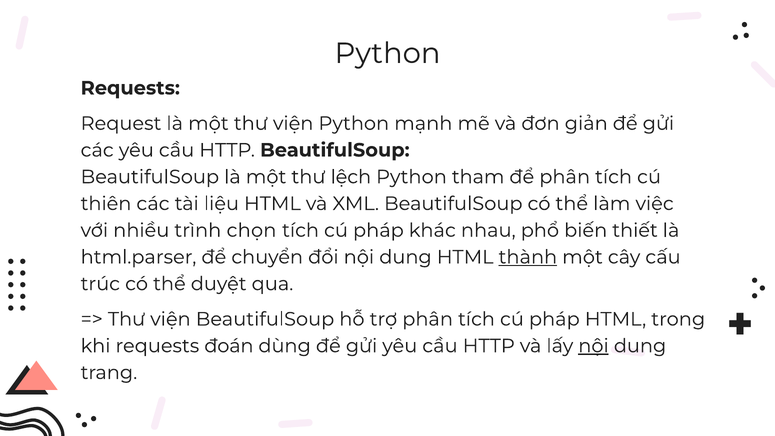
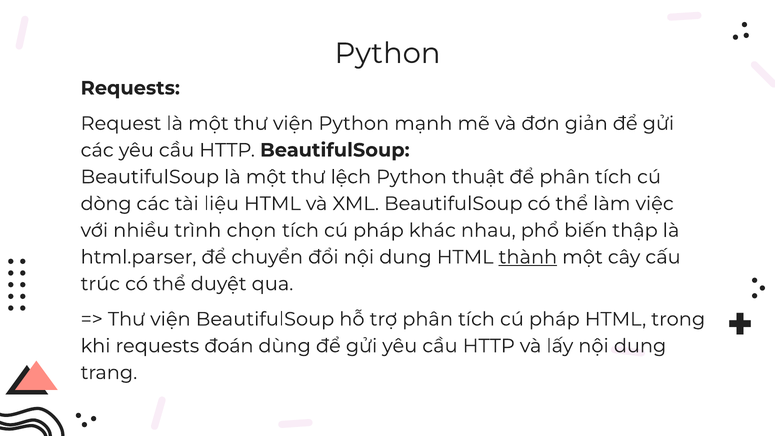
tham: tham -> thuật (478, 177)
thiên: thiên -> dòng (106, 204)
thiết: thiết -> thập (635, 230)
nội underline: present -> none (593, 346)
